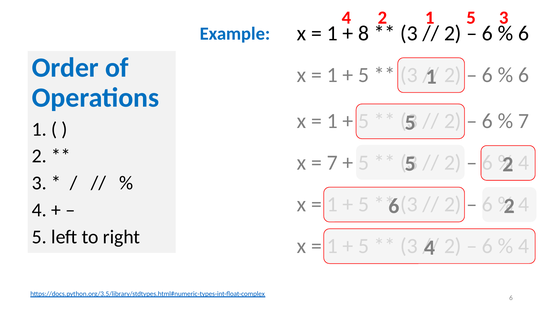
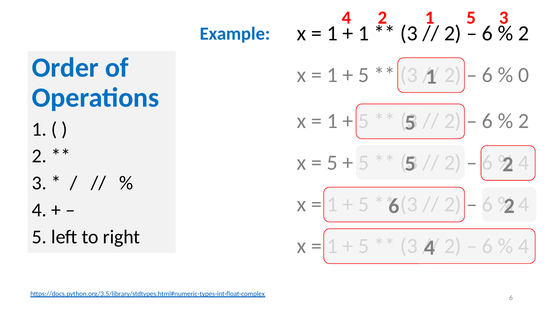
8: 8 -> 1 (364, 33)
6: 6 -> 2 (523, 33)
6: 6 -> 0 (523, 75)
7: 7 -> 2 (523, 121)
7: 7 -> 5 (332, 163)
